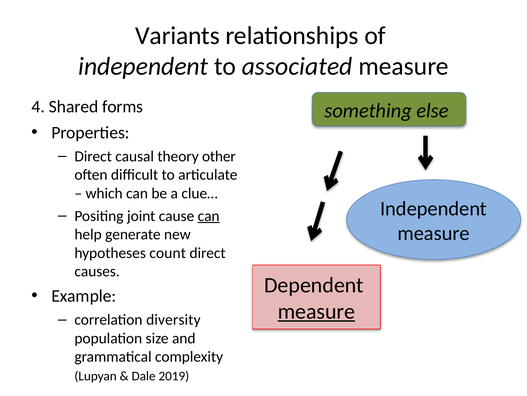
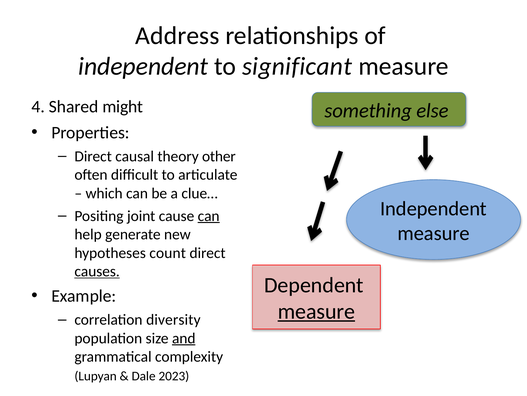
Variants: Variants -> Address (177, 36)
associated: associated -> significant (297, 66)
forms: forms -> might (123, 107)
causes underline: none -> present (97, 271)
and underline: none -> present (184, 338)
2019: 2019 -> 2023 (174, 375)
